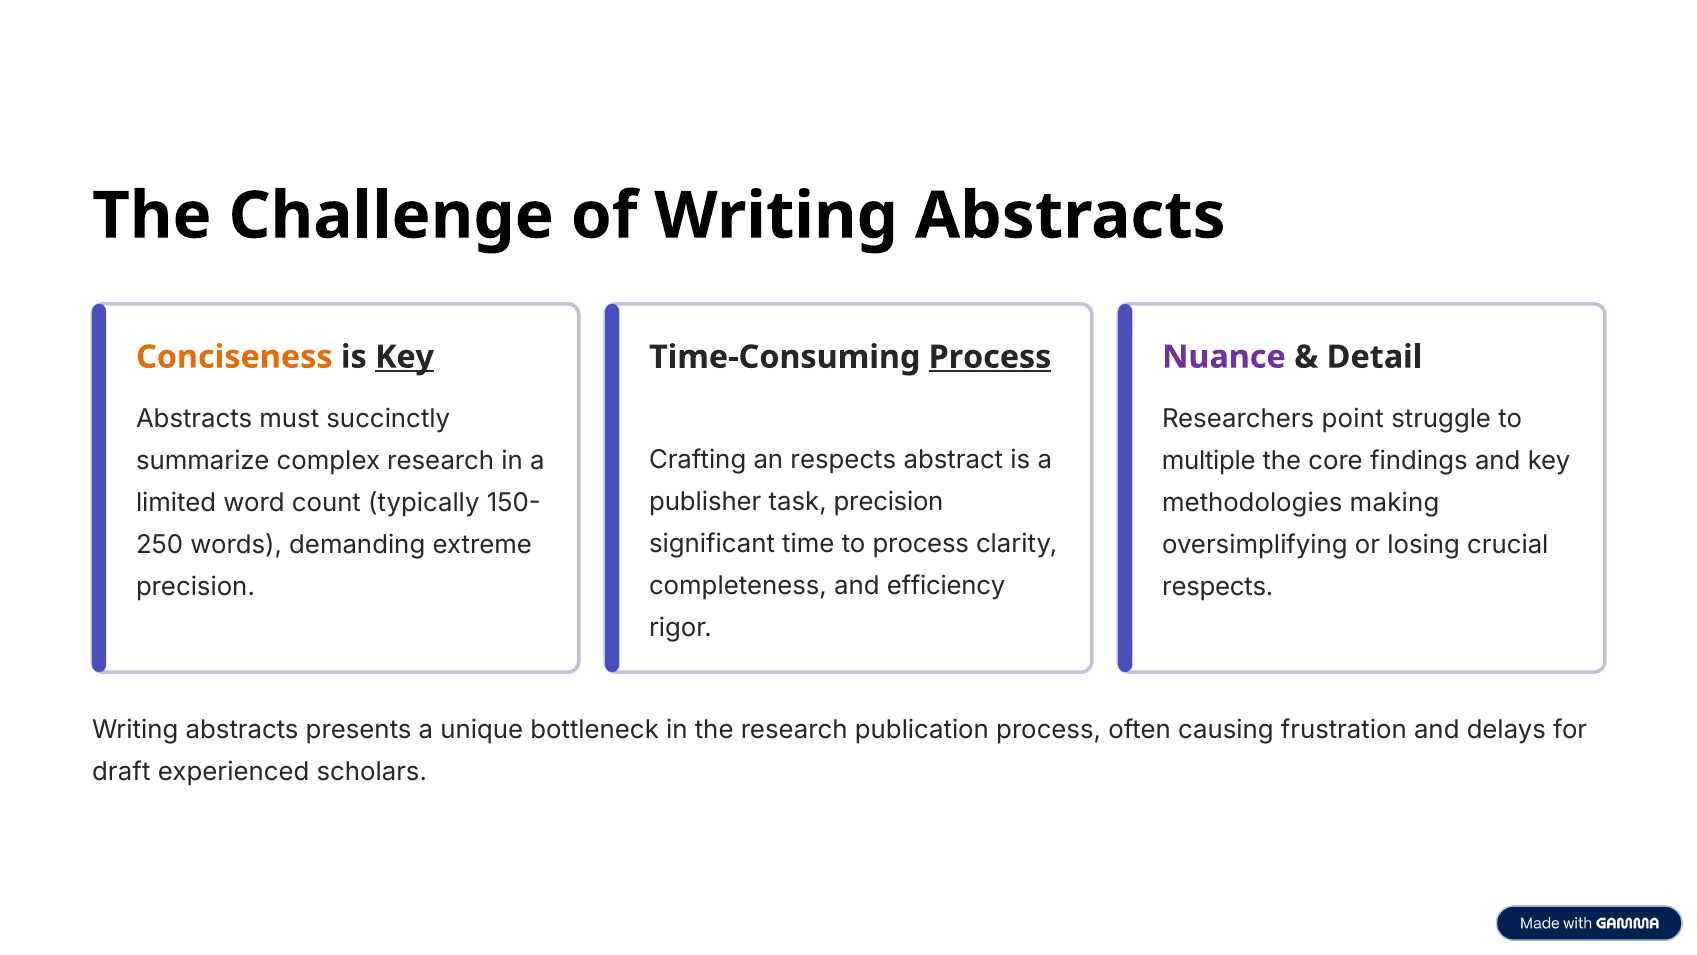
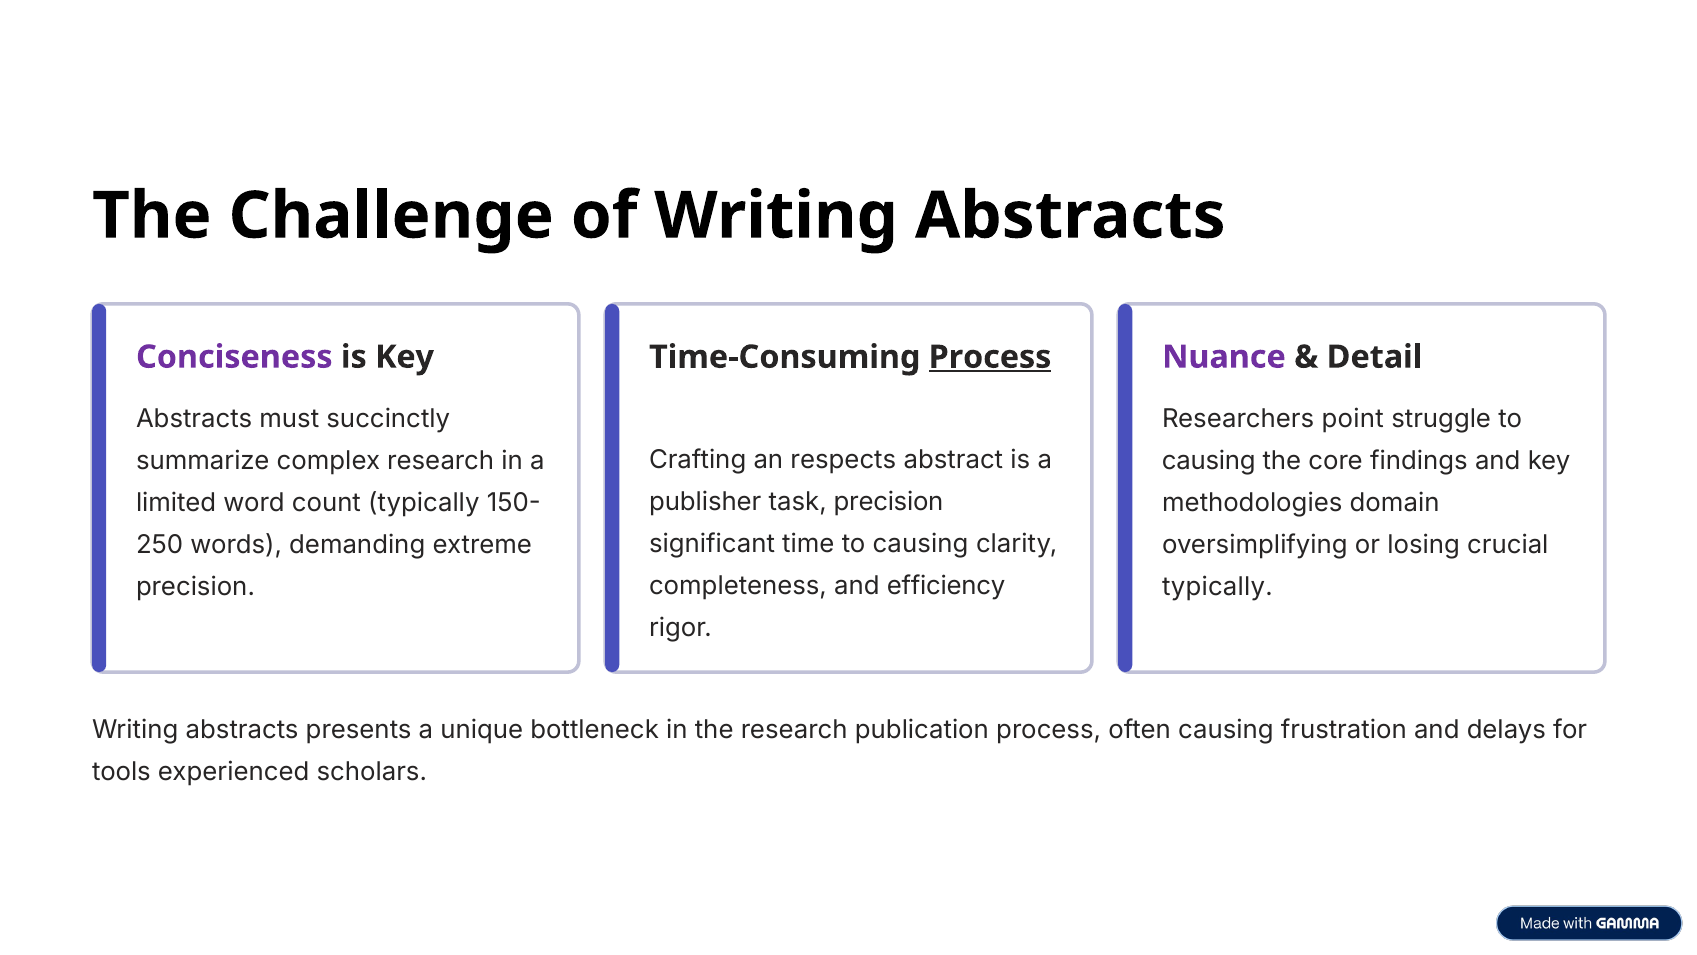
Conciseness colour: orange -> purple (234, 357)
Key underline: present -> none (405, 357)
multiple: multiple -> causing (1209, 461)
making: making -> domain (1395, 503)
time to process: process -> causing (921, 544)
respects: respects -> typically (1217, 587)
draft: draft -> tools (121, 772)
